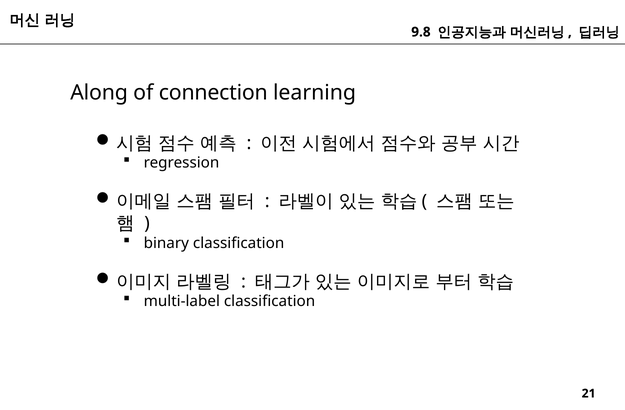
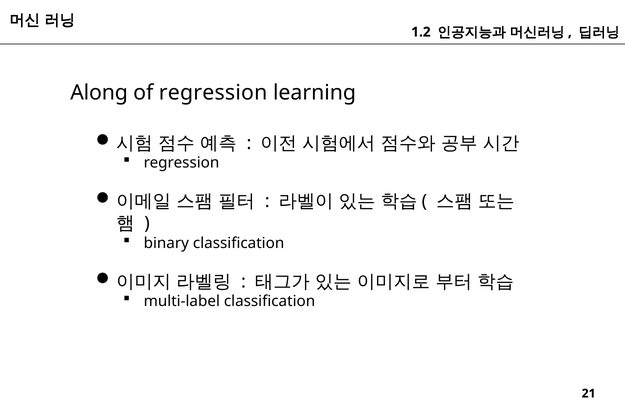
9.8: 9.8 -> 1.2 (421, 32)
of connection: connection -> regression (213, 93)
